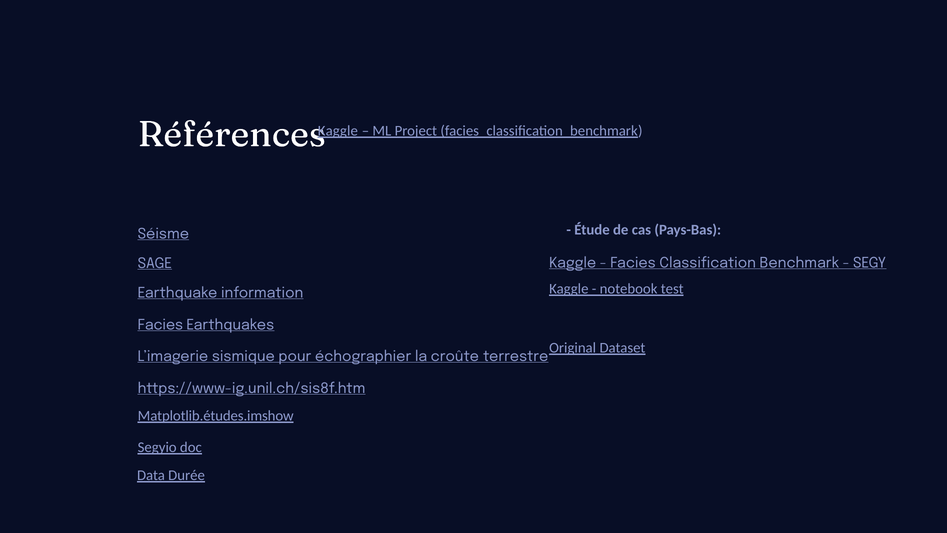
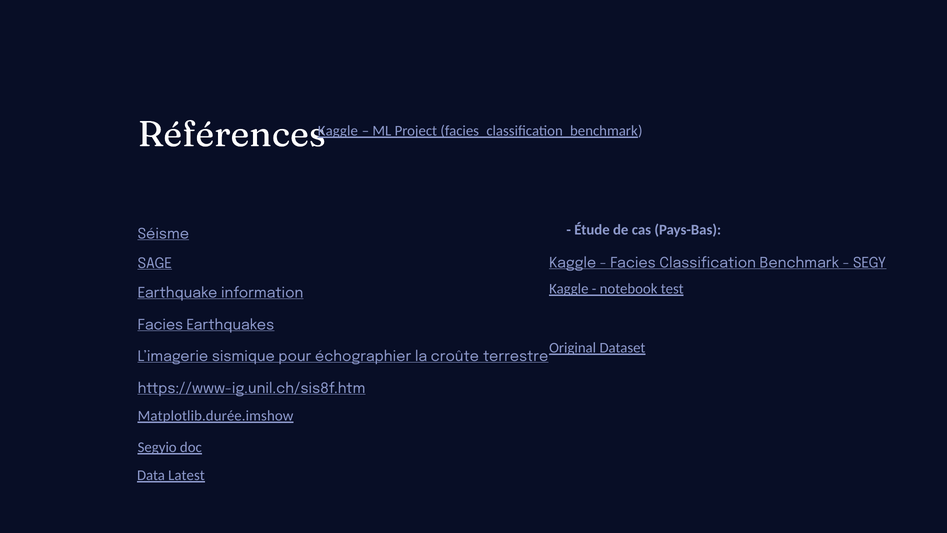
Matplotlib.études.imshow: Matplotlib.études.imshow -> Matplotlib.durée.imshow (216, 416)
Durée: Durée -> Latest (187, 475)
